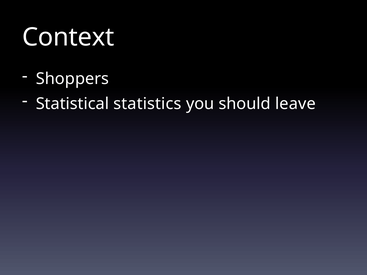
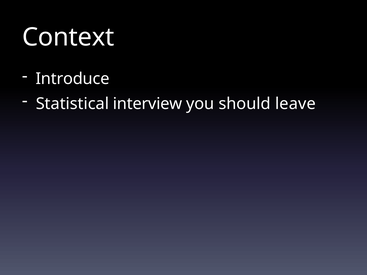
Shoppers: Shoppers -> Introduce (73, 79)
statistics: statistics -> interview (148, 104)
